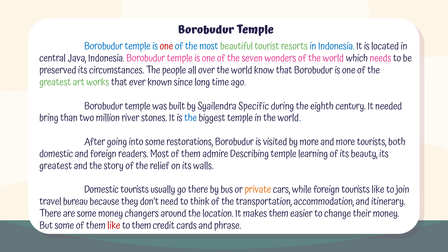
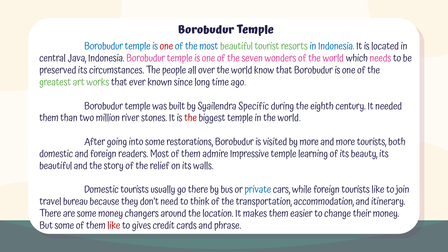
bring: bring -> them (49, 118)
the colour: blue -> red (191, 118)
Describing: Describing -> Impressive (249, 154)
greatest: greatest -> beautiful (56, 166)
private colour: orange -> blue (258, 190)
to them: them -> gives (141, 225)
